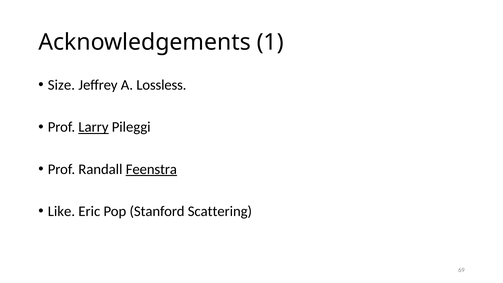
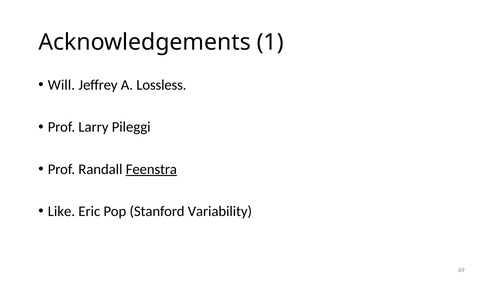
Size: Size -> Will (61, 85)
Larry underline: present -> none (93, 127)
Scattering: Scattering -> Variability (220, 211)
